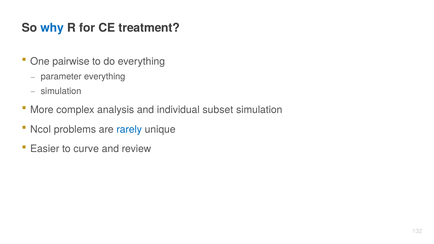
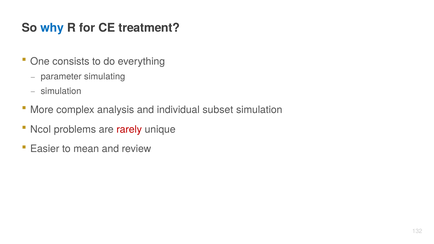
pairwise: pairwise -> consists (71, 61)
parameter everything: everything -> simulating (105, 77)
rarely colour: blue -> red (129, 129)
curve: curve -> mean (86, 149)
